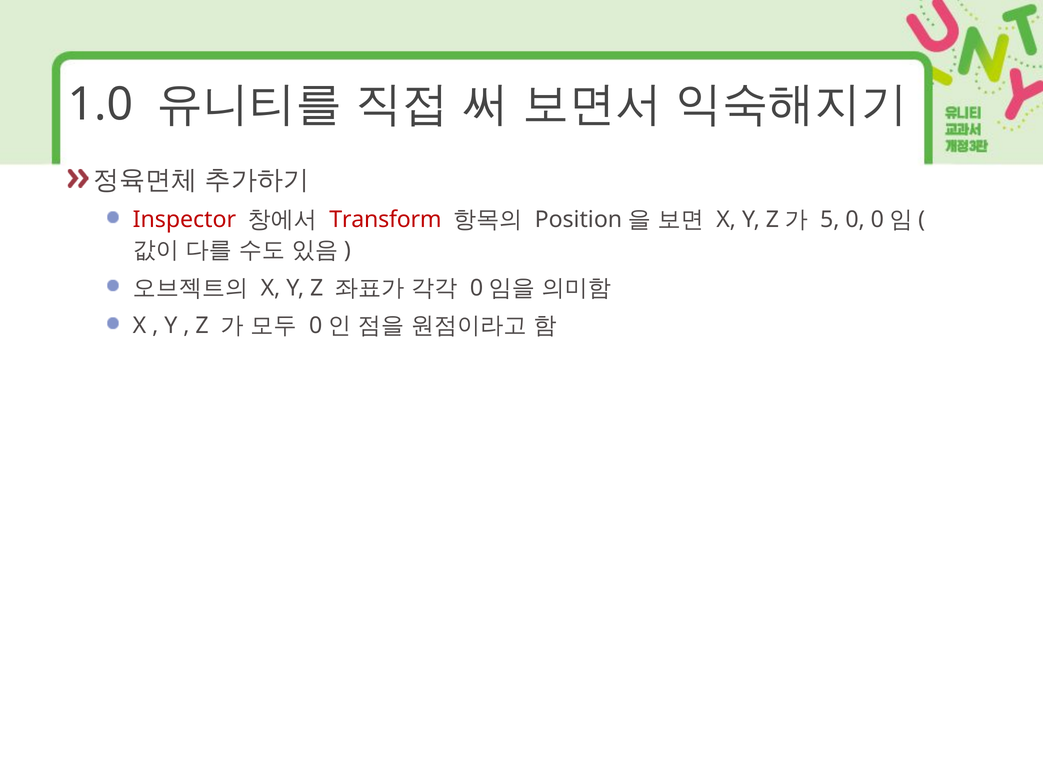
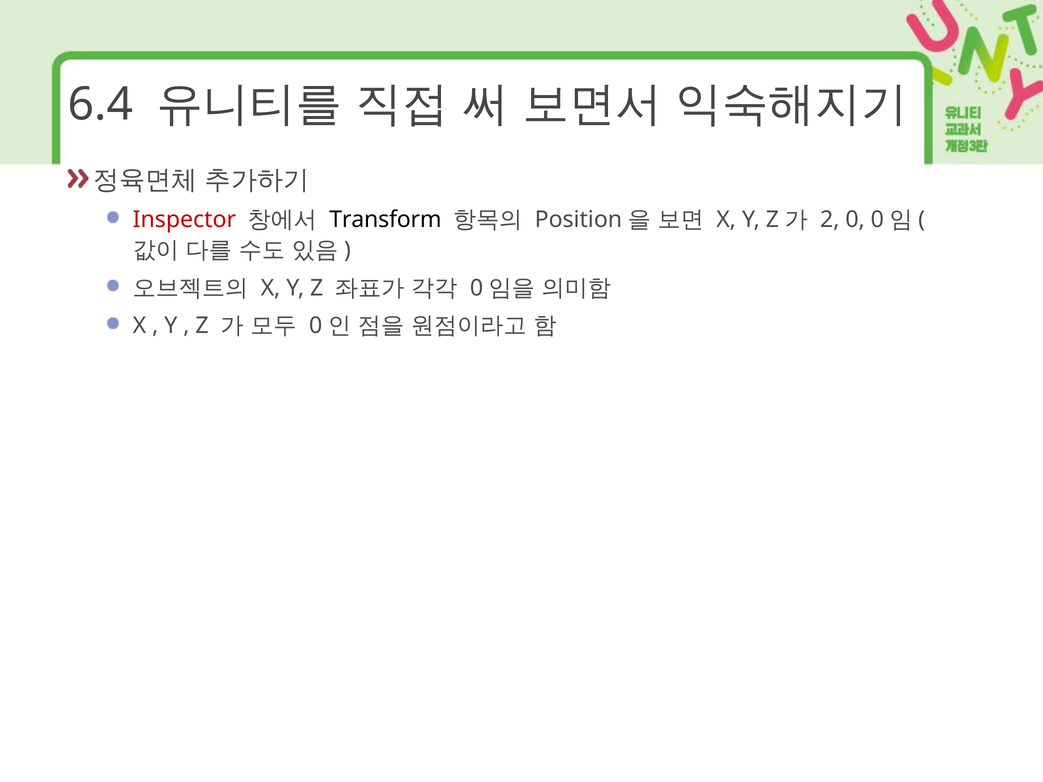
1.0: 1.0 -> 6.4 (101, 104)
Transform colour: red -> black (385, 220)
5: 5 -> 2 (830, 220)
